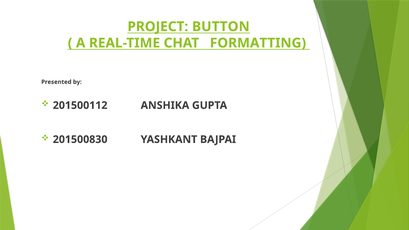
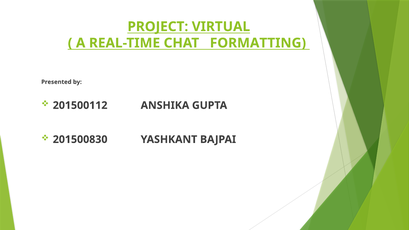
BUTTON: BUTTON -> VIRTUAL (221, 27)
